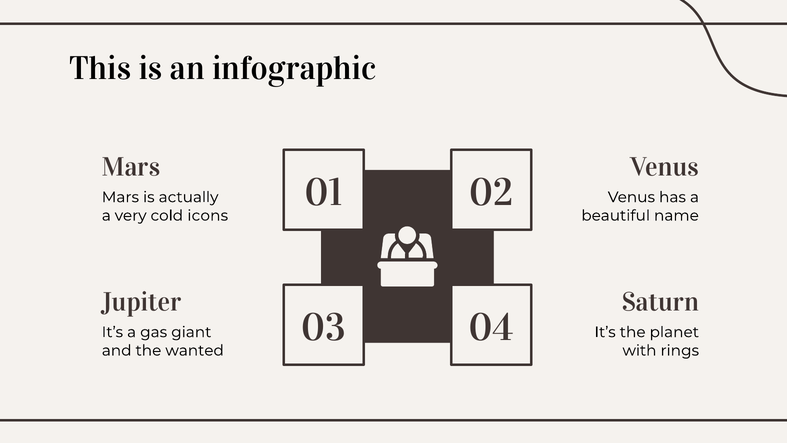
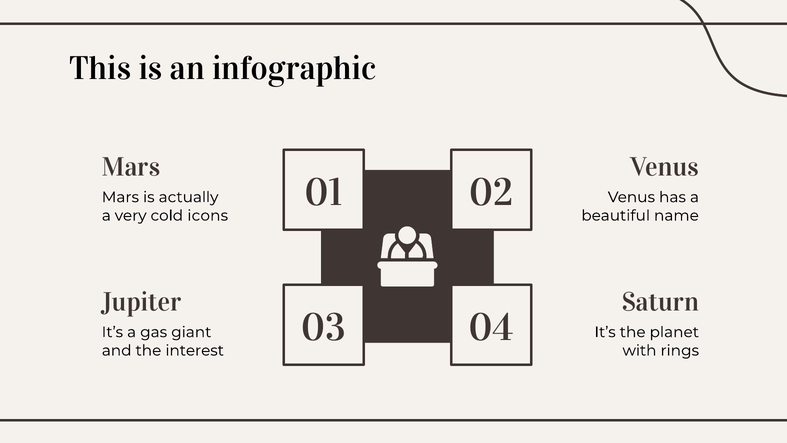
wanted: wanted -> interest (195, 350)
